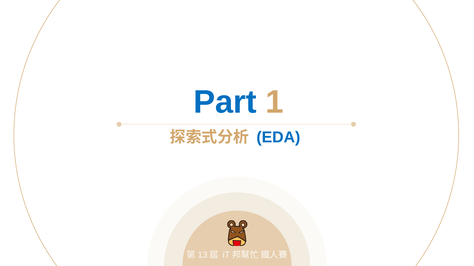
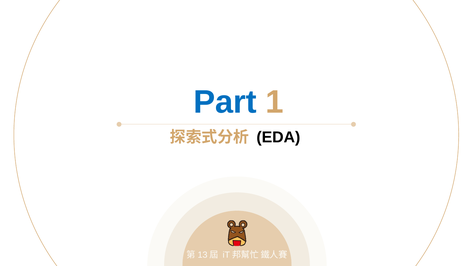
EDA colour: blue -> black (278, 138)
